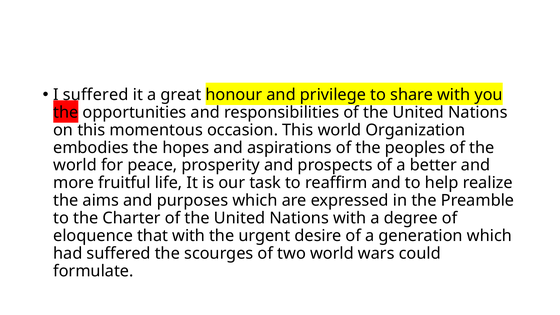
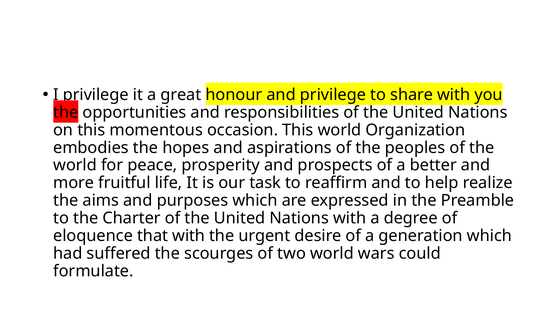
suffered: suffered -> privilege (96, 95)
